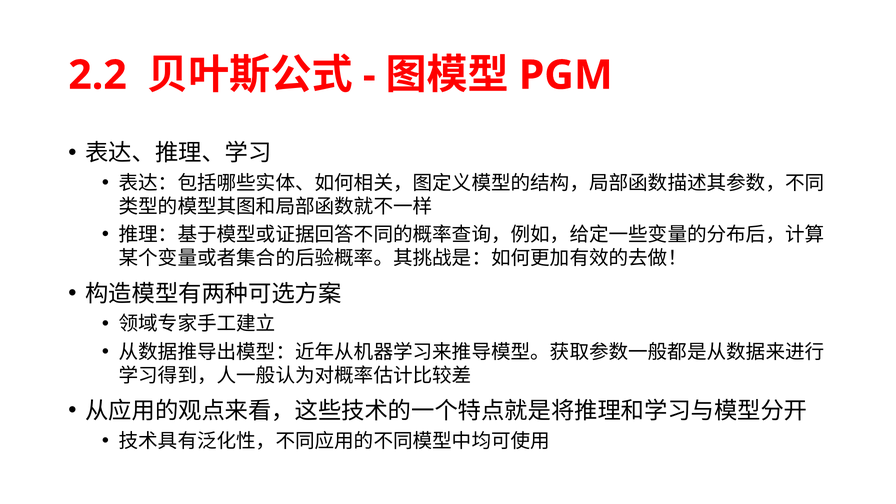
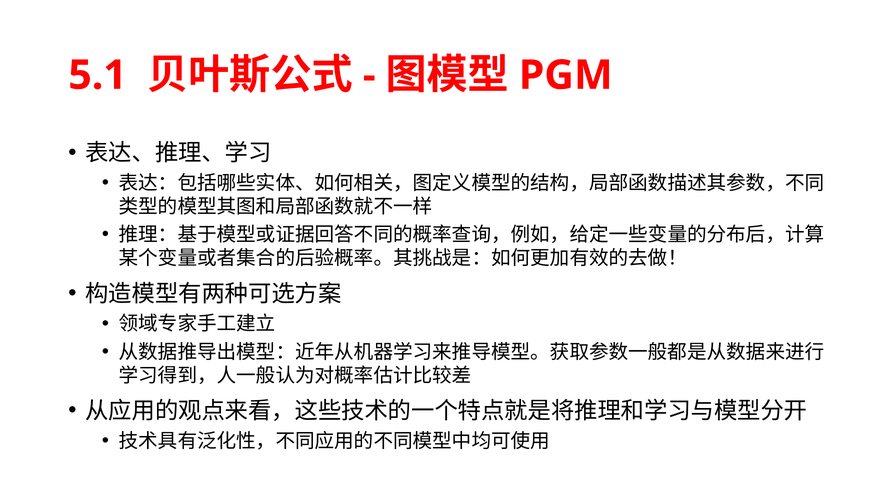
2.2: 2.2 -> 5.1 (98, 75)
